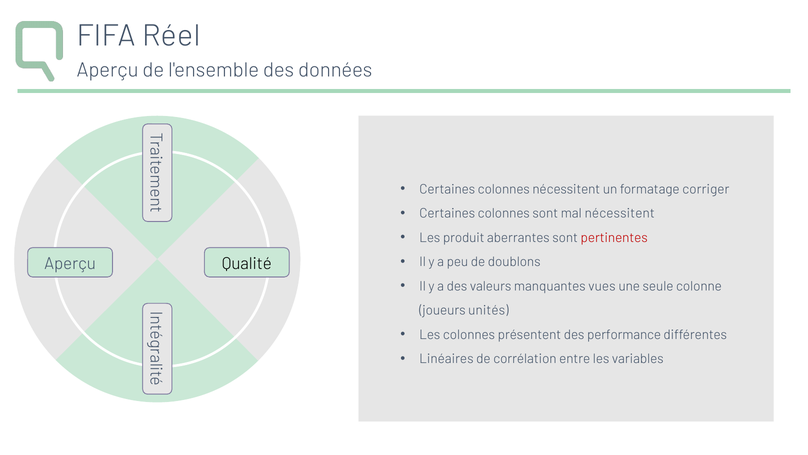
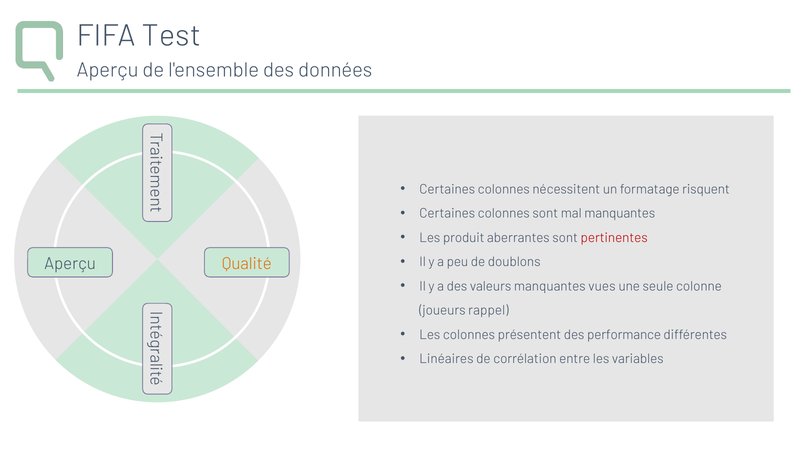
Réel: Réel -> Test (171, 35)
corriger: corriger -> risquent (706, 189)
mal nécessitent: nécessitent -> manquantes (620, 213)
Qualité colour: black -> orange (247, 263)
unités: unités -> rappel (488, 310)
